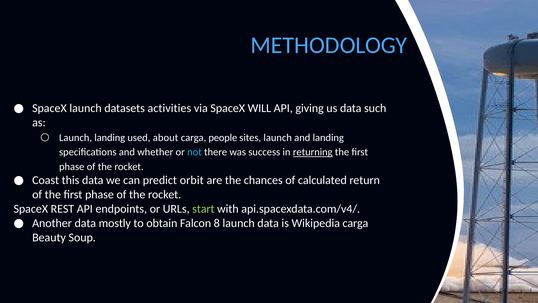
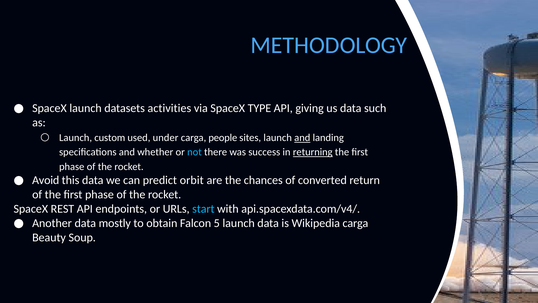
WILL: WILL -> TYPE (259, 108)
Launch landing: landing -> custom (110, 138)
about: about -> under (166, 138)
and underline: none -> present (302, 138)
Coast: Coast -> Avoid (46, 180)
calculated: calculated -> converted (322, 180)
start colour: light green -> light blue (203, 209)
8: 8 -> 5 (217, 223)
